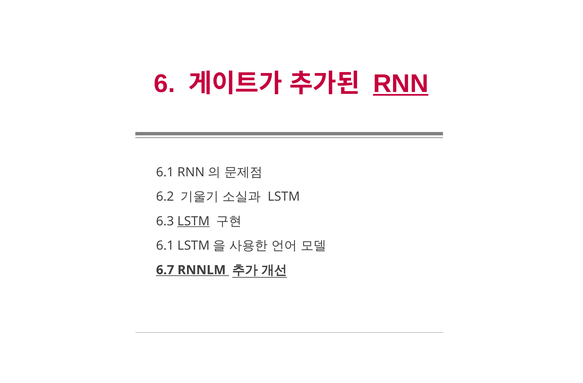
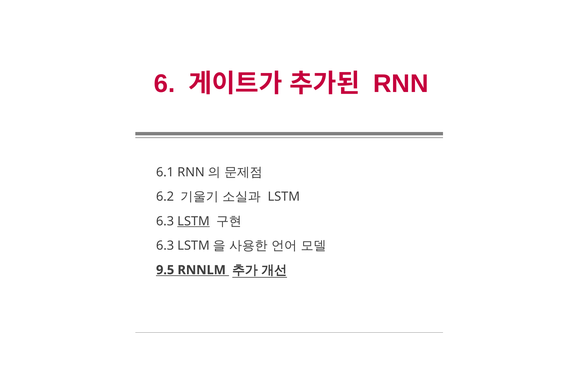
RNN underline: present -> none (401, 84)
6.1: 6.1 -> 6.3 (165, 246)
6.7: 6.7 -> 9.5 (165, 270)
